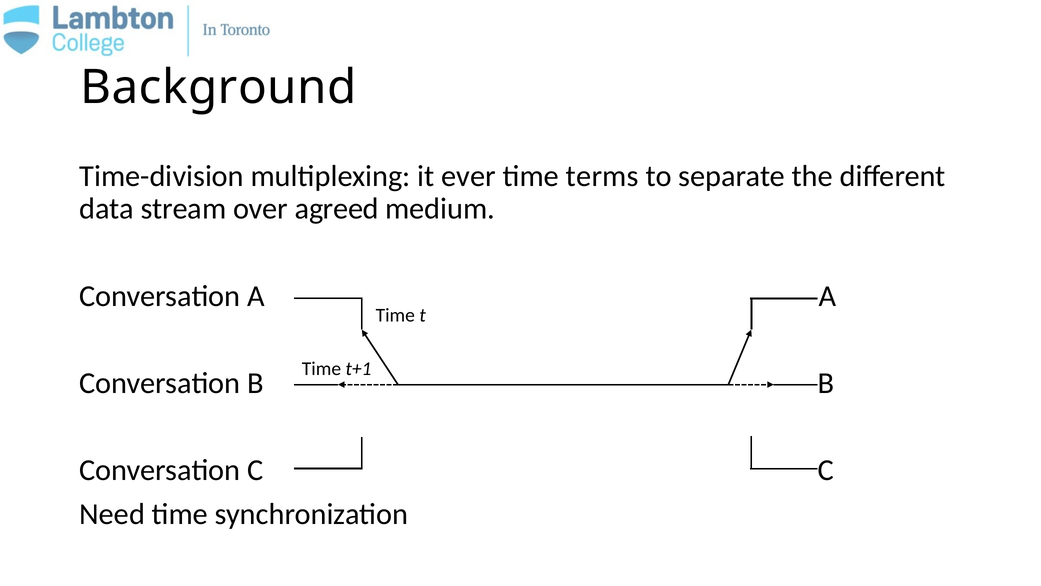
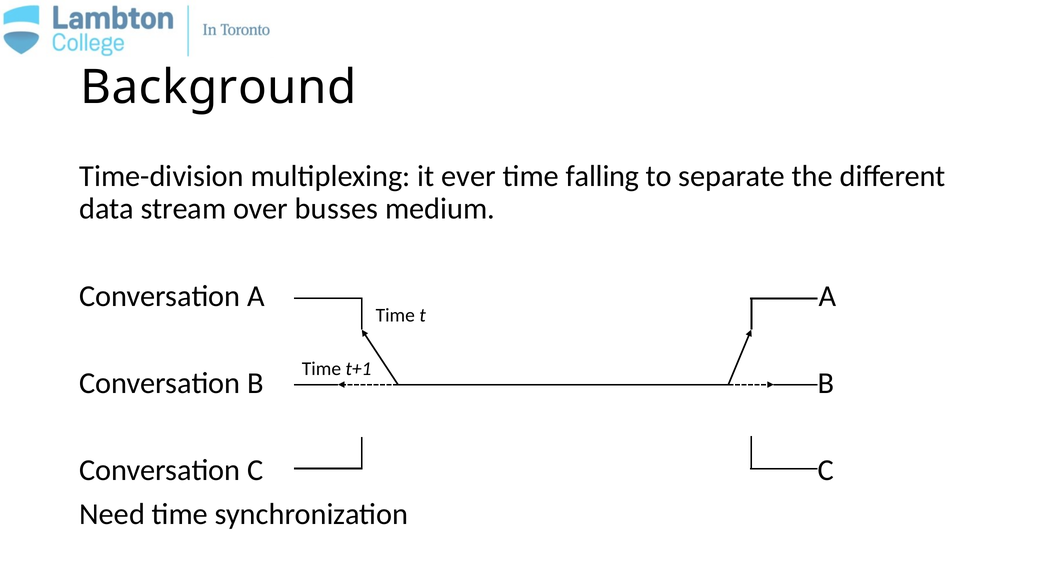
terms: terms -> falling (603, 176)
agreed: agreed -> busses (337, 209)
